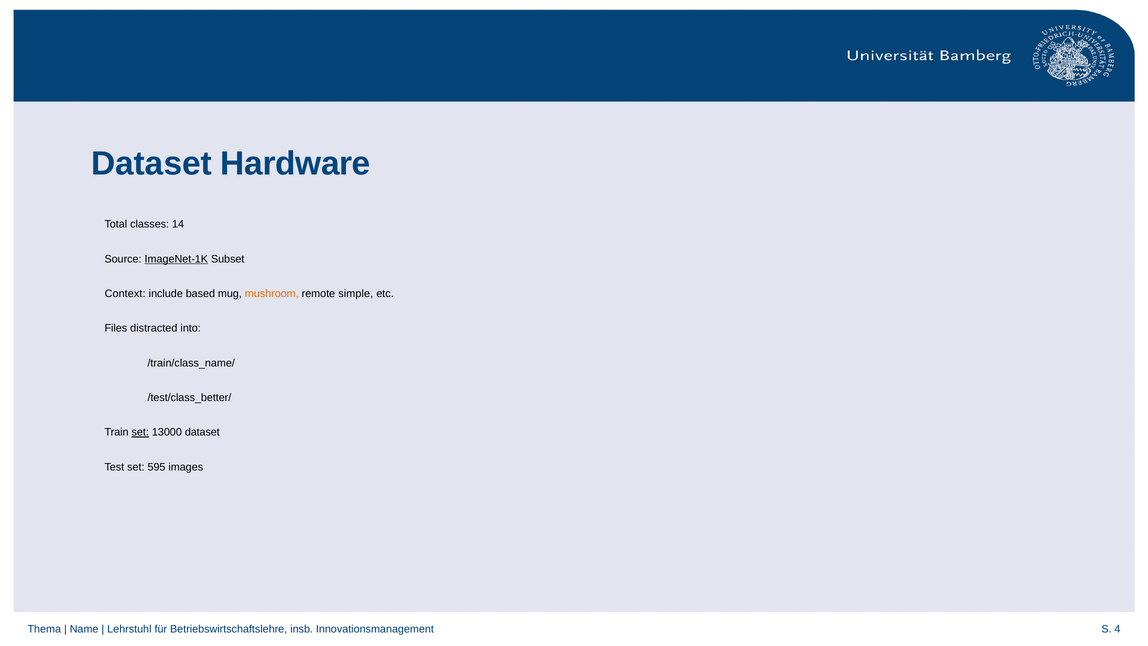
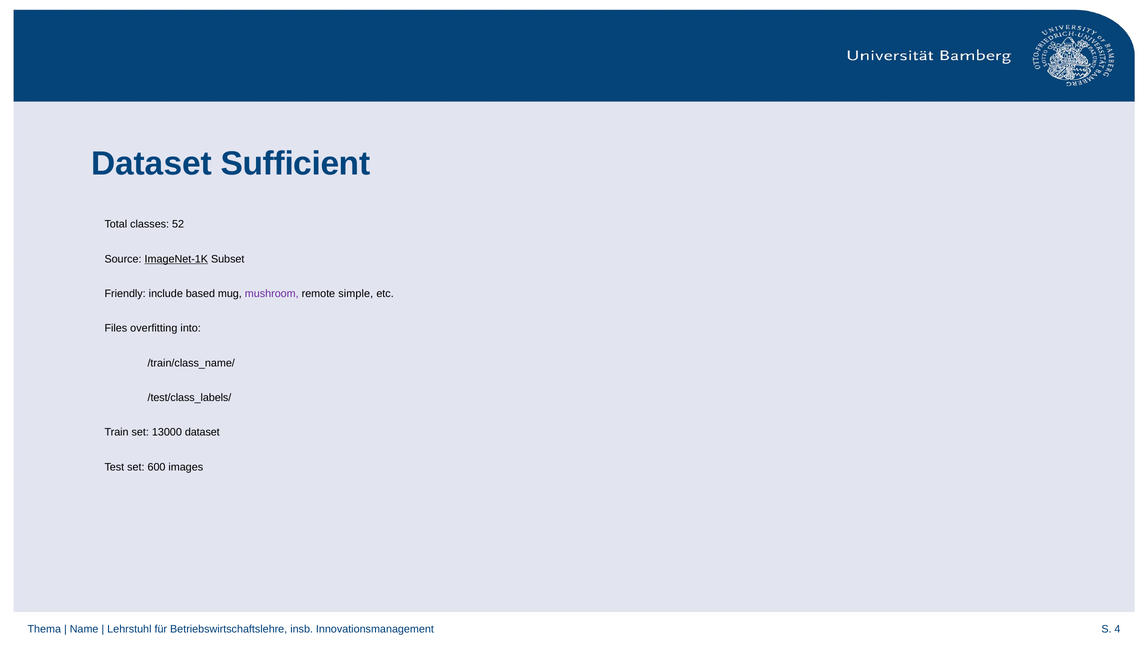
Hardware: Hardware -> Sufficient (296, 164)
14: 14 -> 52 (178, 224)
Context: Context -> Friendly (125, 294)
mushroom colour: orange -> purple (272, 294)
distracted: distracted -> overfitting (154, 328)
/test/class_better/: /test/class_better/ -> /test/class_labels/ (189, 398)
set underline: present -> none (140, 432)
595: 595 -> 600 (156, 467)
